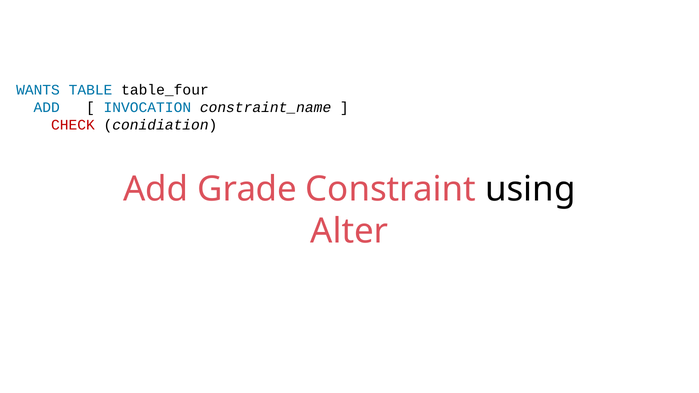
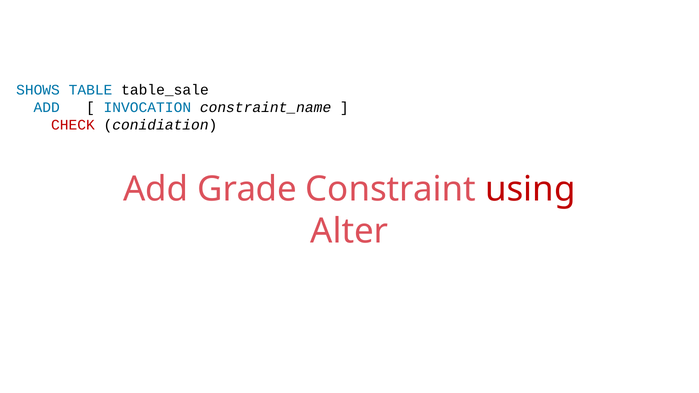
WANTS: WANTS -> SHOWS (38, 90)
table_four: table_four -> table_sale (165, 90)
using colour: black -> red (530, 190)
